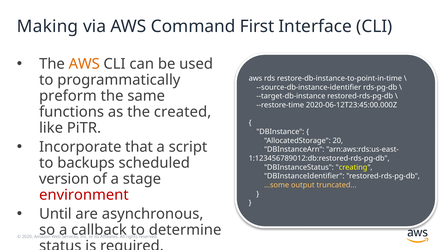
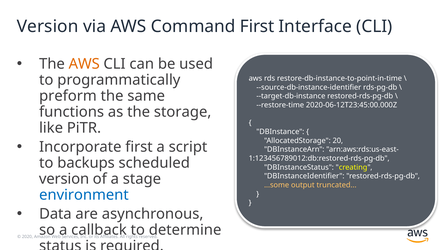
Making: Making -> Version (48, 26)
created: created -> storage (183, 112)
Incorporate that: that -> first (139, 147)
environment colour: red -> blue (84, 195)
Until: Until -> Data (55, 214)
